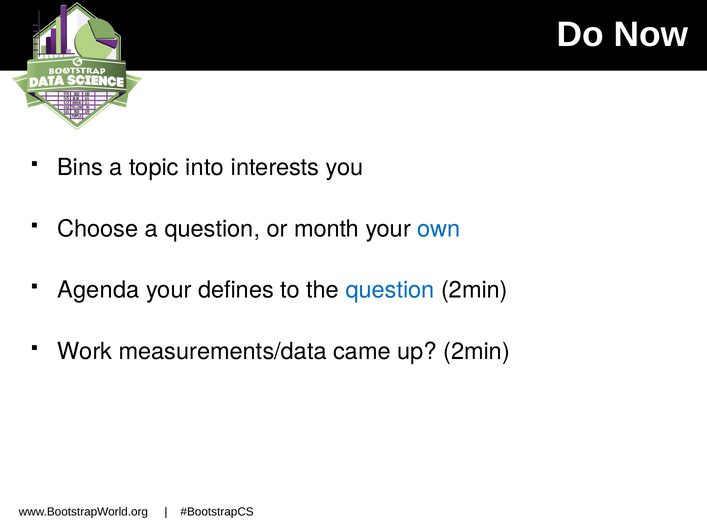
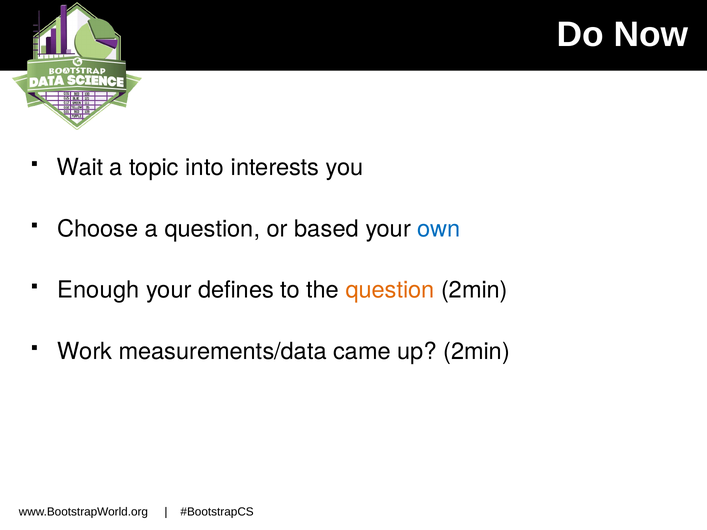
Bins: Bins -> Wait (80, 168)
month: month -> based (326, 229)
Agenda: Agenda -> Enough (98, 290)
question colour: blue -> orange (390, 290)
